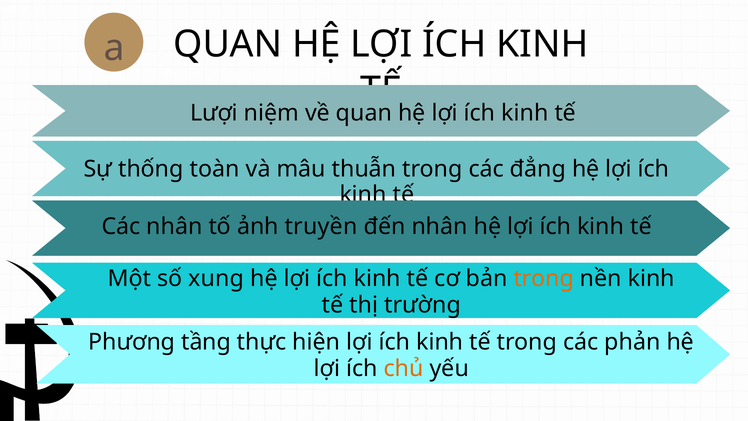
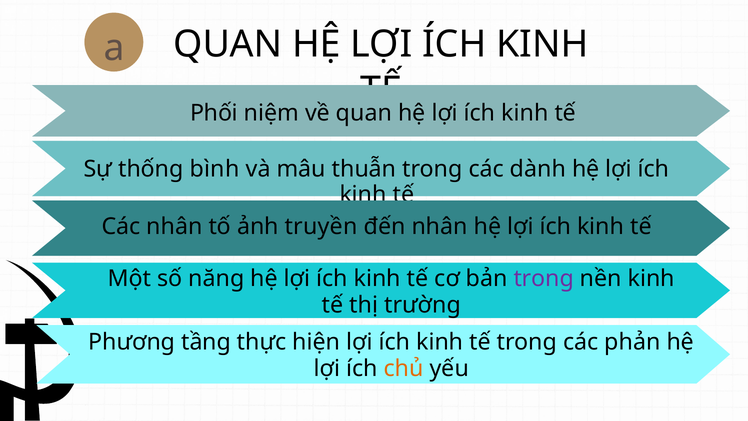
Lượi: Lượi -> Phối (214, 113)
toàn: toàn -> bình (215, 169)
đẳng: đẳng -> dành (538, 169)
xung: xung -> năng (216, 278)
trong colour: orange -> purple (544, 278)
